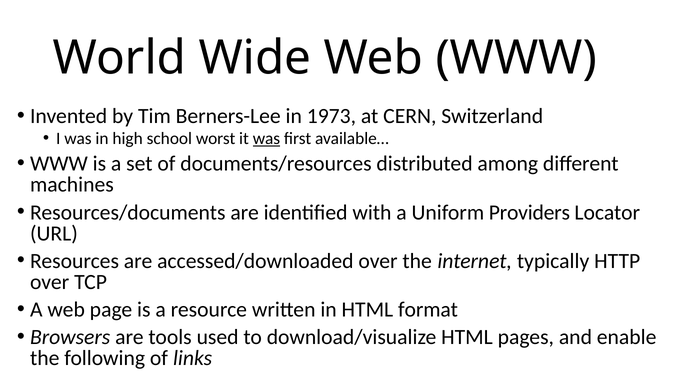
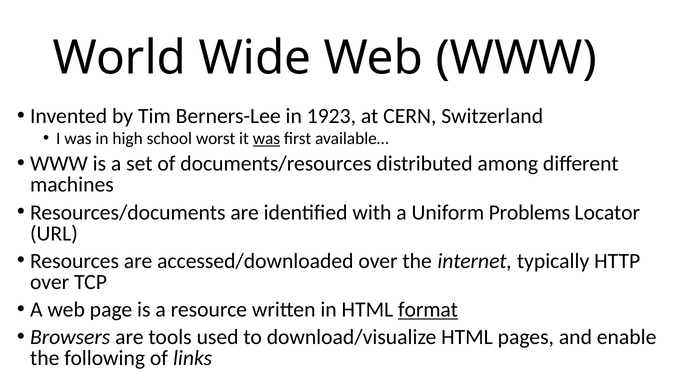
1973: 1973 -> 1923 (331, 116)
Providers: Providers -> Problems (529, 212)
format underline: none -> present (428, 309)
